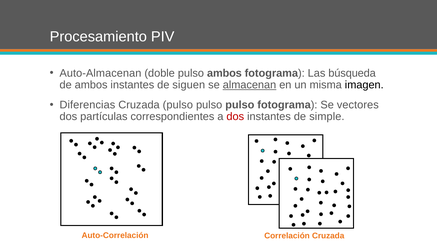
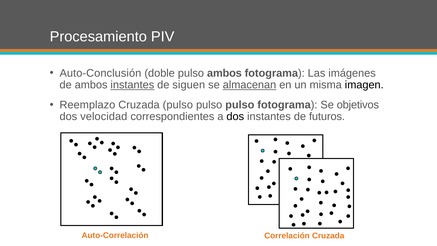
Auto-Almacenan: Auto-Almacenan -> Auto-Conclusión (100, 73)
búsqueda: búsqueda -> imágenes (352, 73)
instantes underline: none -> present (132, 85)
Diferencias: Diferencias -> Reemplazo (87, 105)
vectores: vectores -> objetivos (358, 105)
partículas: partículas -> velocidad (104, 117)
dos colour: red -> black (235, 117)
simple: simple -> futuros (327, 117)
